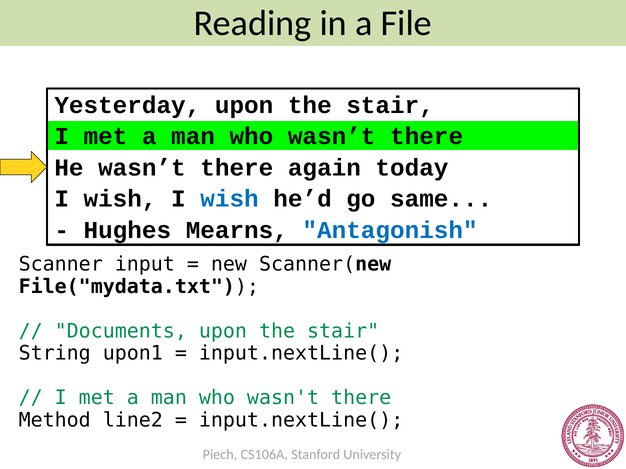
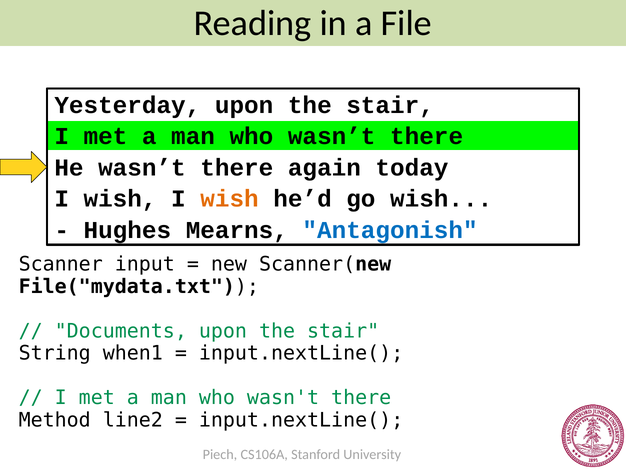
wish colour: blue -> orange (230, 199)
go same: same -> wish (441, 199)
upon1: upon1 -> when1 (133, 354)
